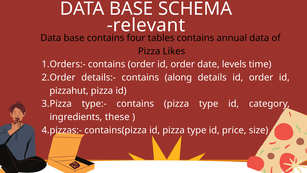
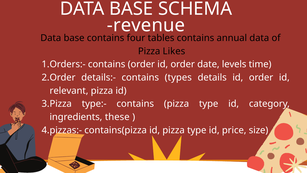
relevant: relevant -> revenue (146, 25)
along: along -> types (178, 77)
pizzahut: pizzahut -> relevant (69, 91)
